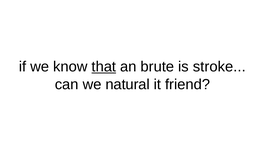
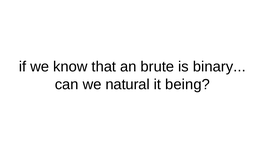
that underline: present -> none (104, 67)
stroke: stroke -> binary (219, 67)
friend: friend -> being (188, 84)
